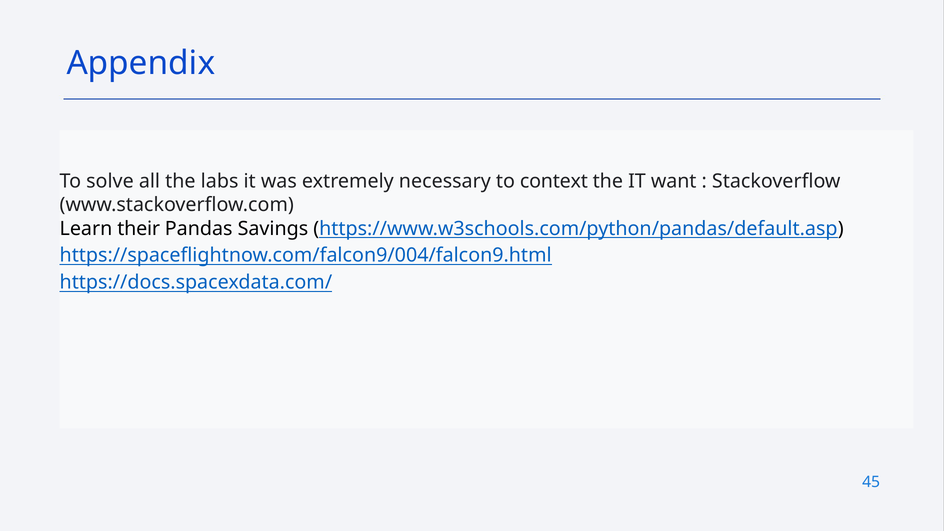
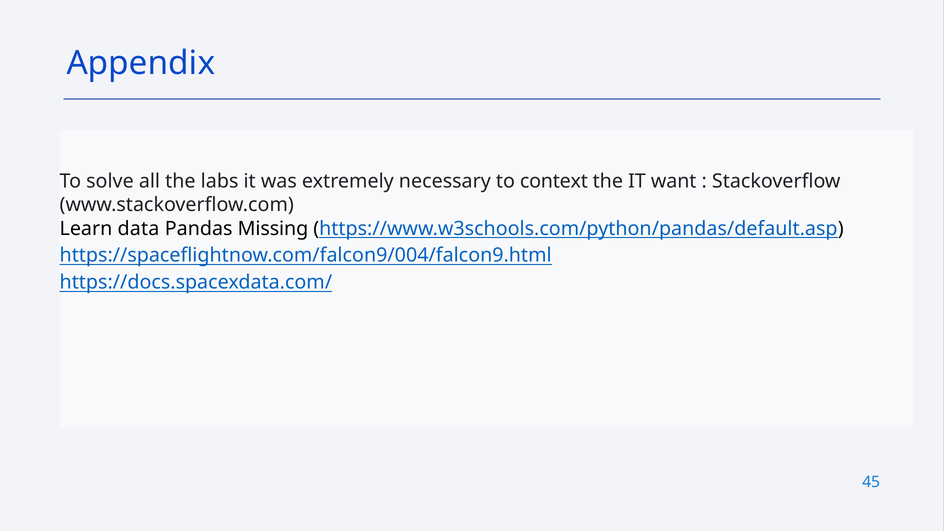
their: their -> data (138, 229)
Savings: Savings -> Missing (273, 229)
